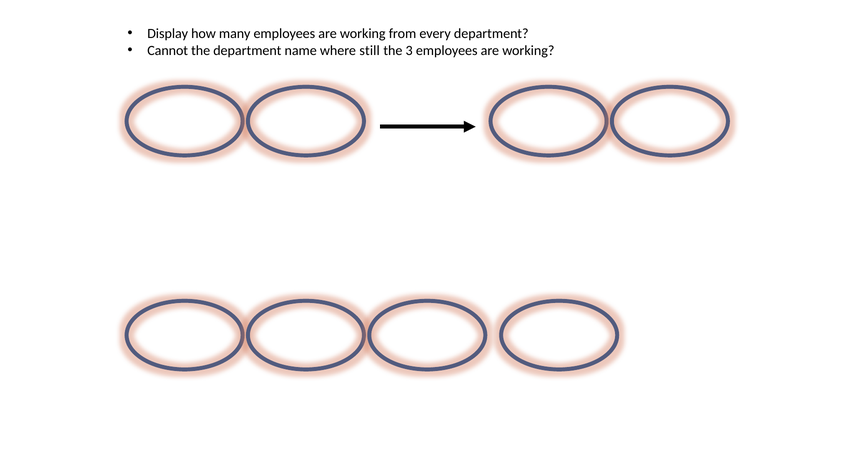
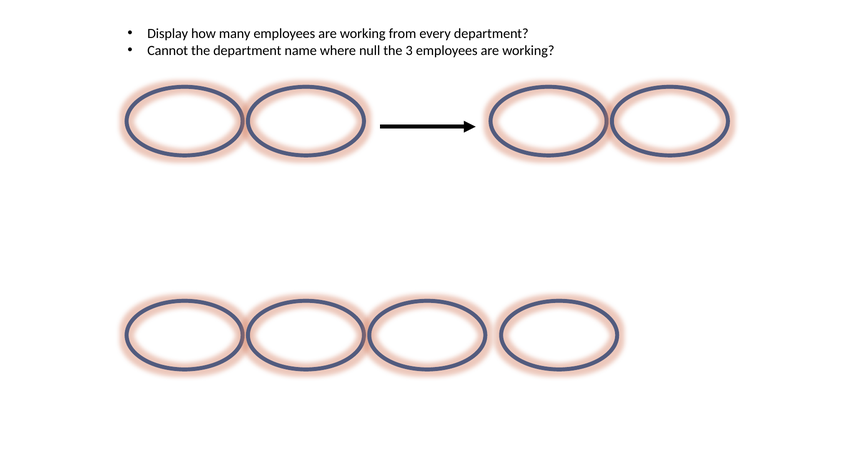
still: still -> null (370, 51)
